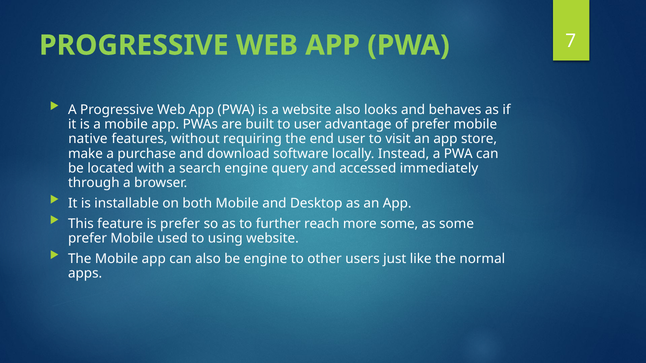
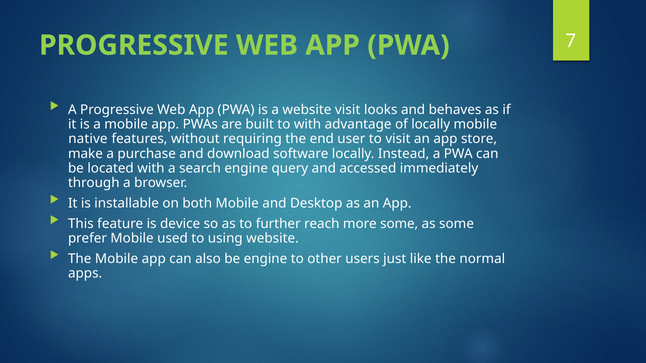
website also: also -> visit (348, 110)
to user: user -> with (308, 125)
of prefer: prefer -> locally (431, 125)
is prefer: prefer -> device (180, 224)
